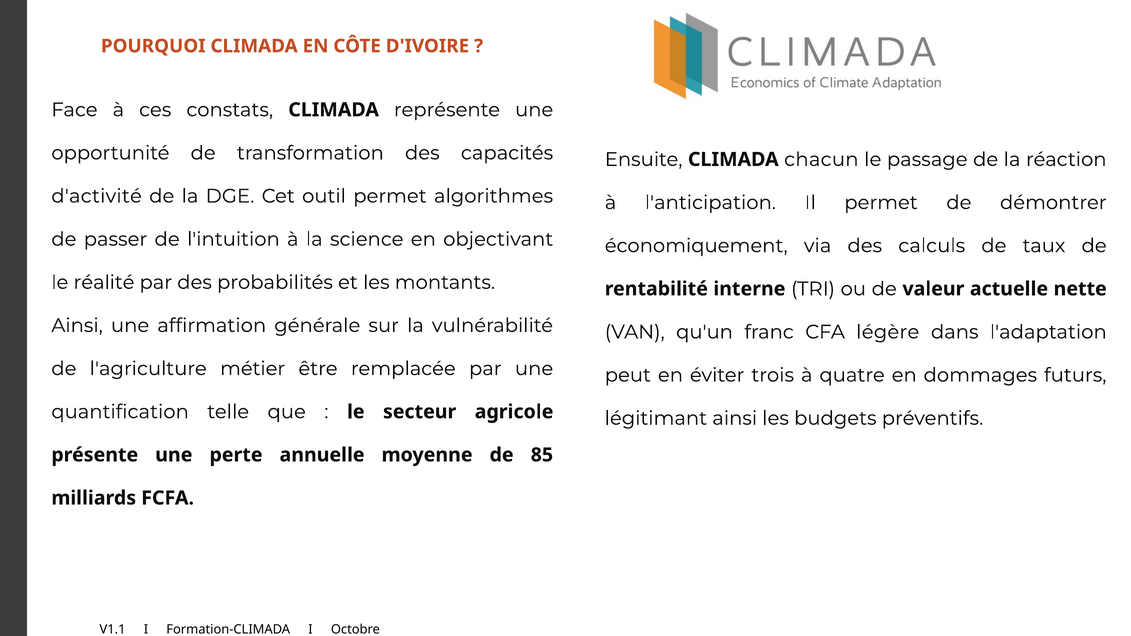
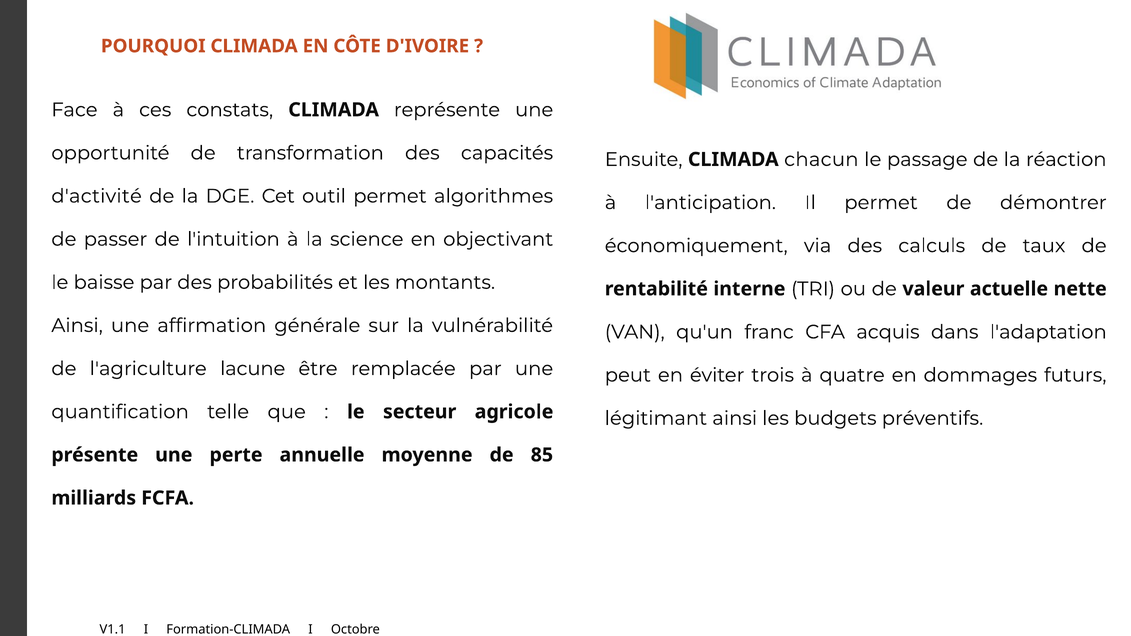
réalité: réalité -> baisse (104, 282)
légère: légère -> acquis (888, 332)
métier: métier -> lacune (253, 369)
